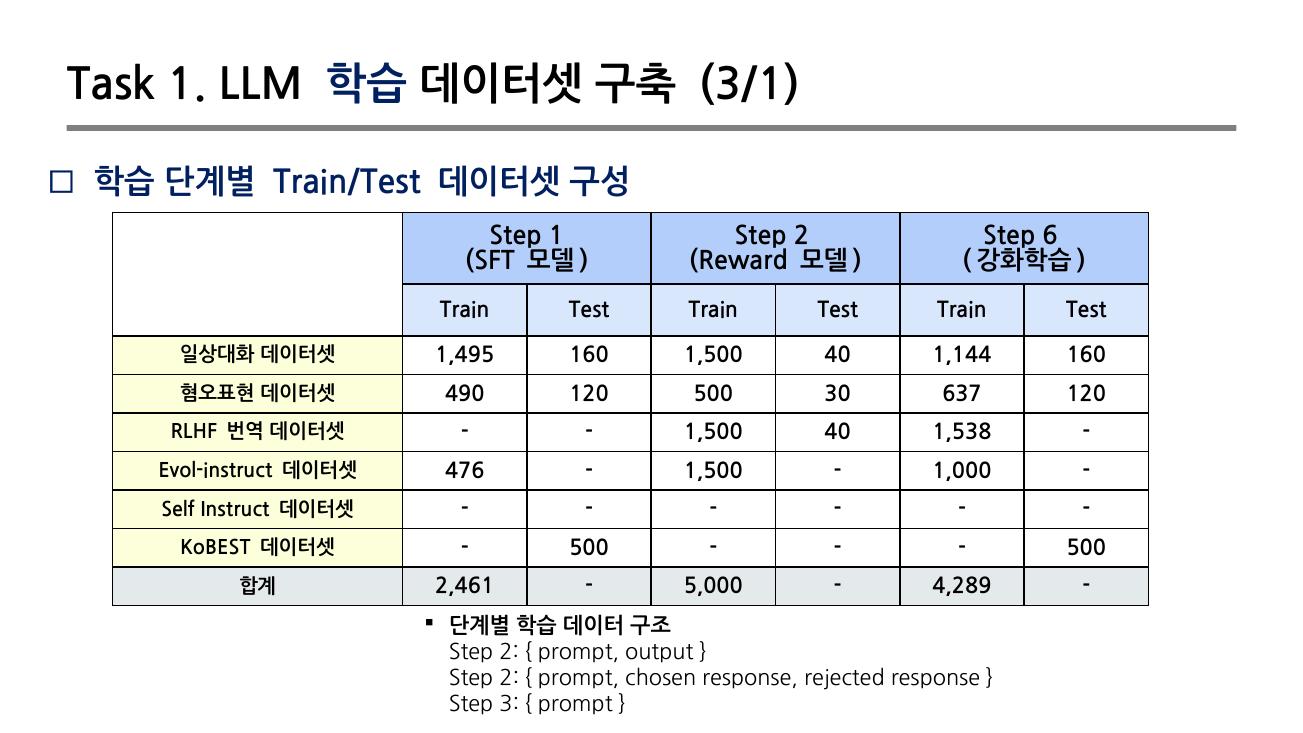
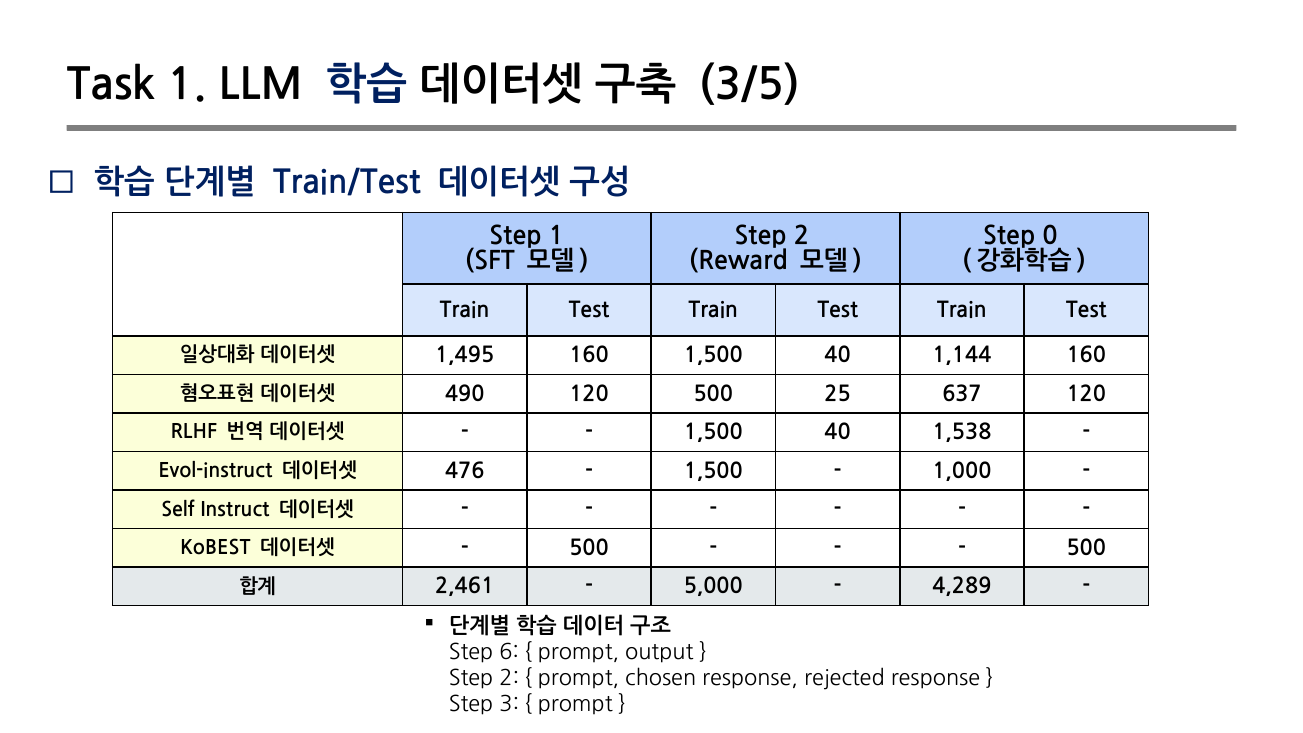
3/1: 3/1 -> 3/5 (749, 85)
6: 6 -> 0 (1050, 236)
30: 30 -> 25 (838, 394)
2: 2 -> 6 (509, 653)
